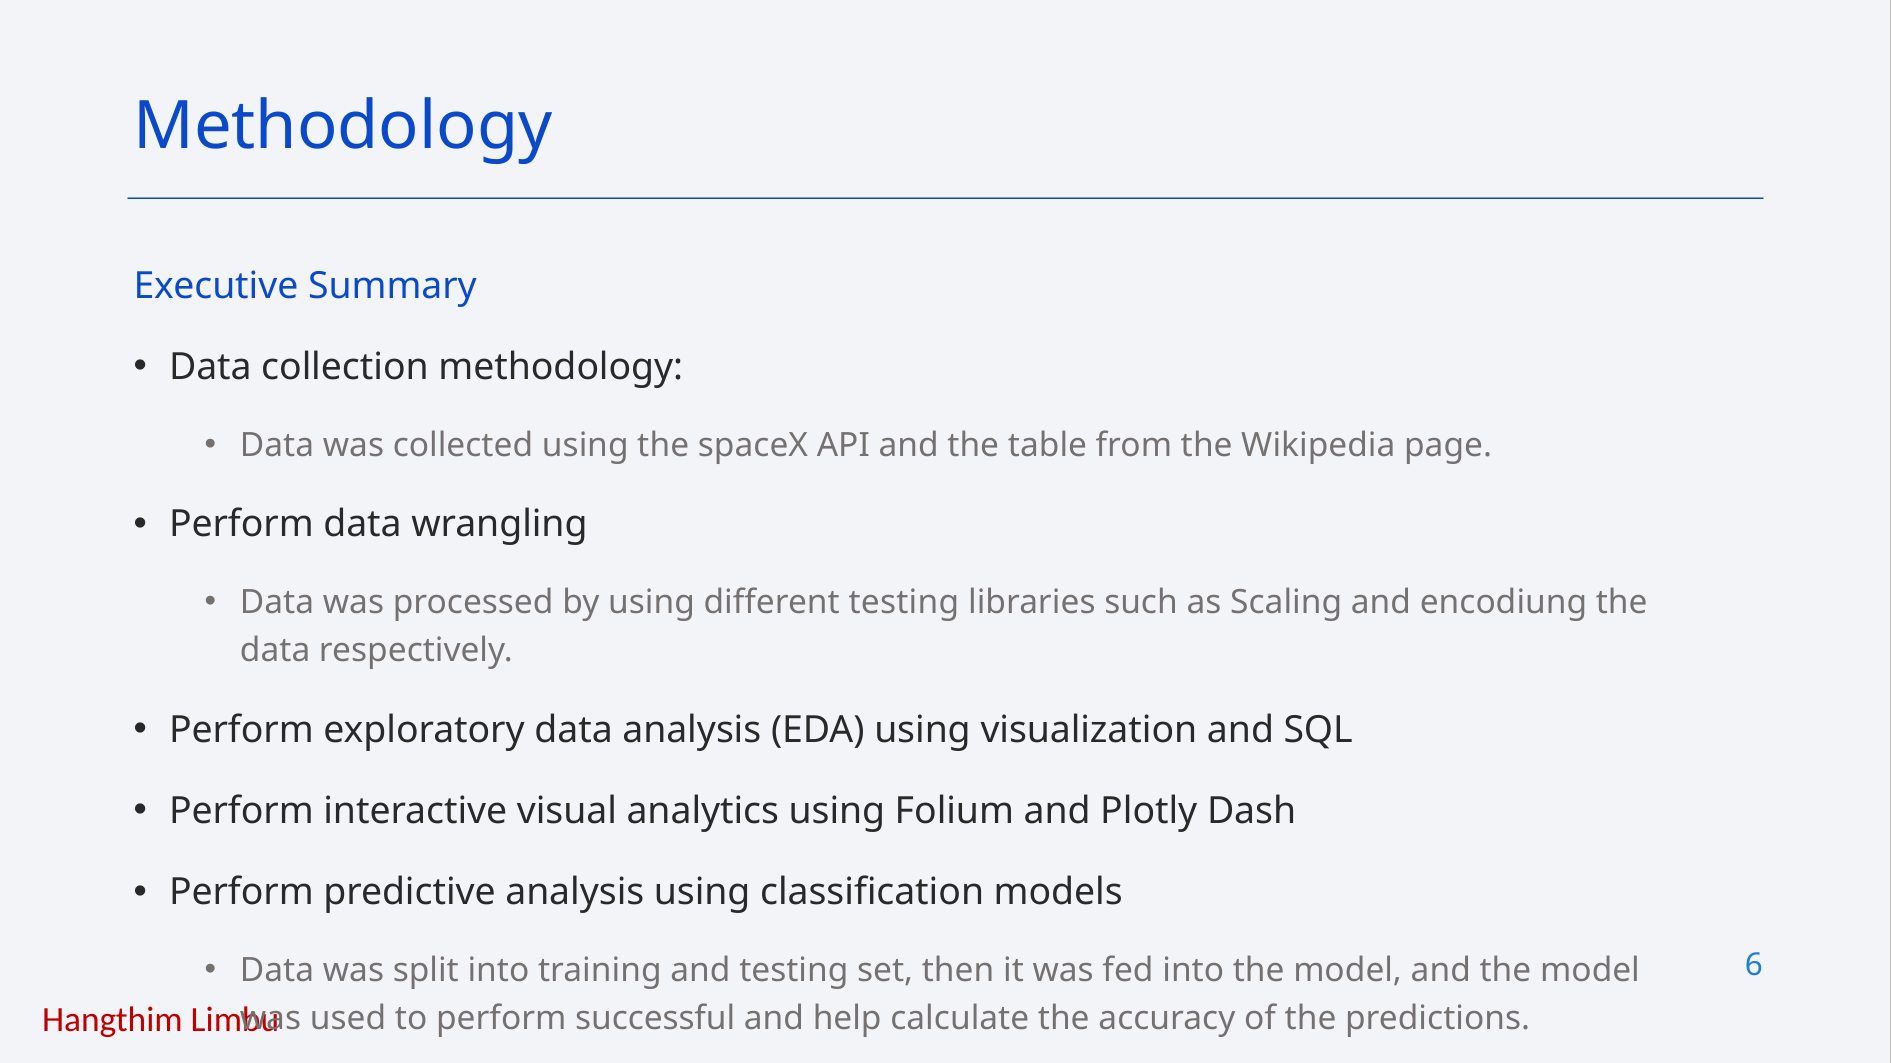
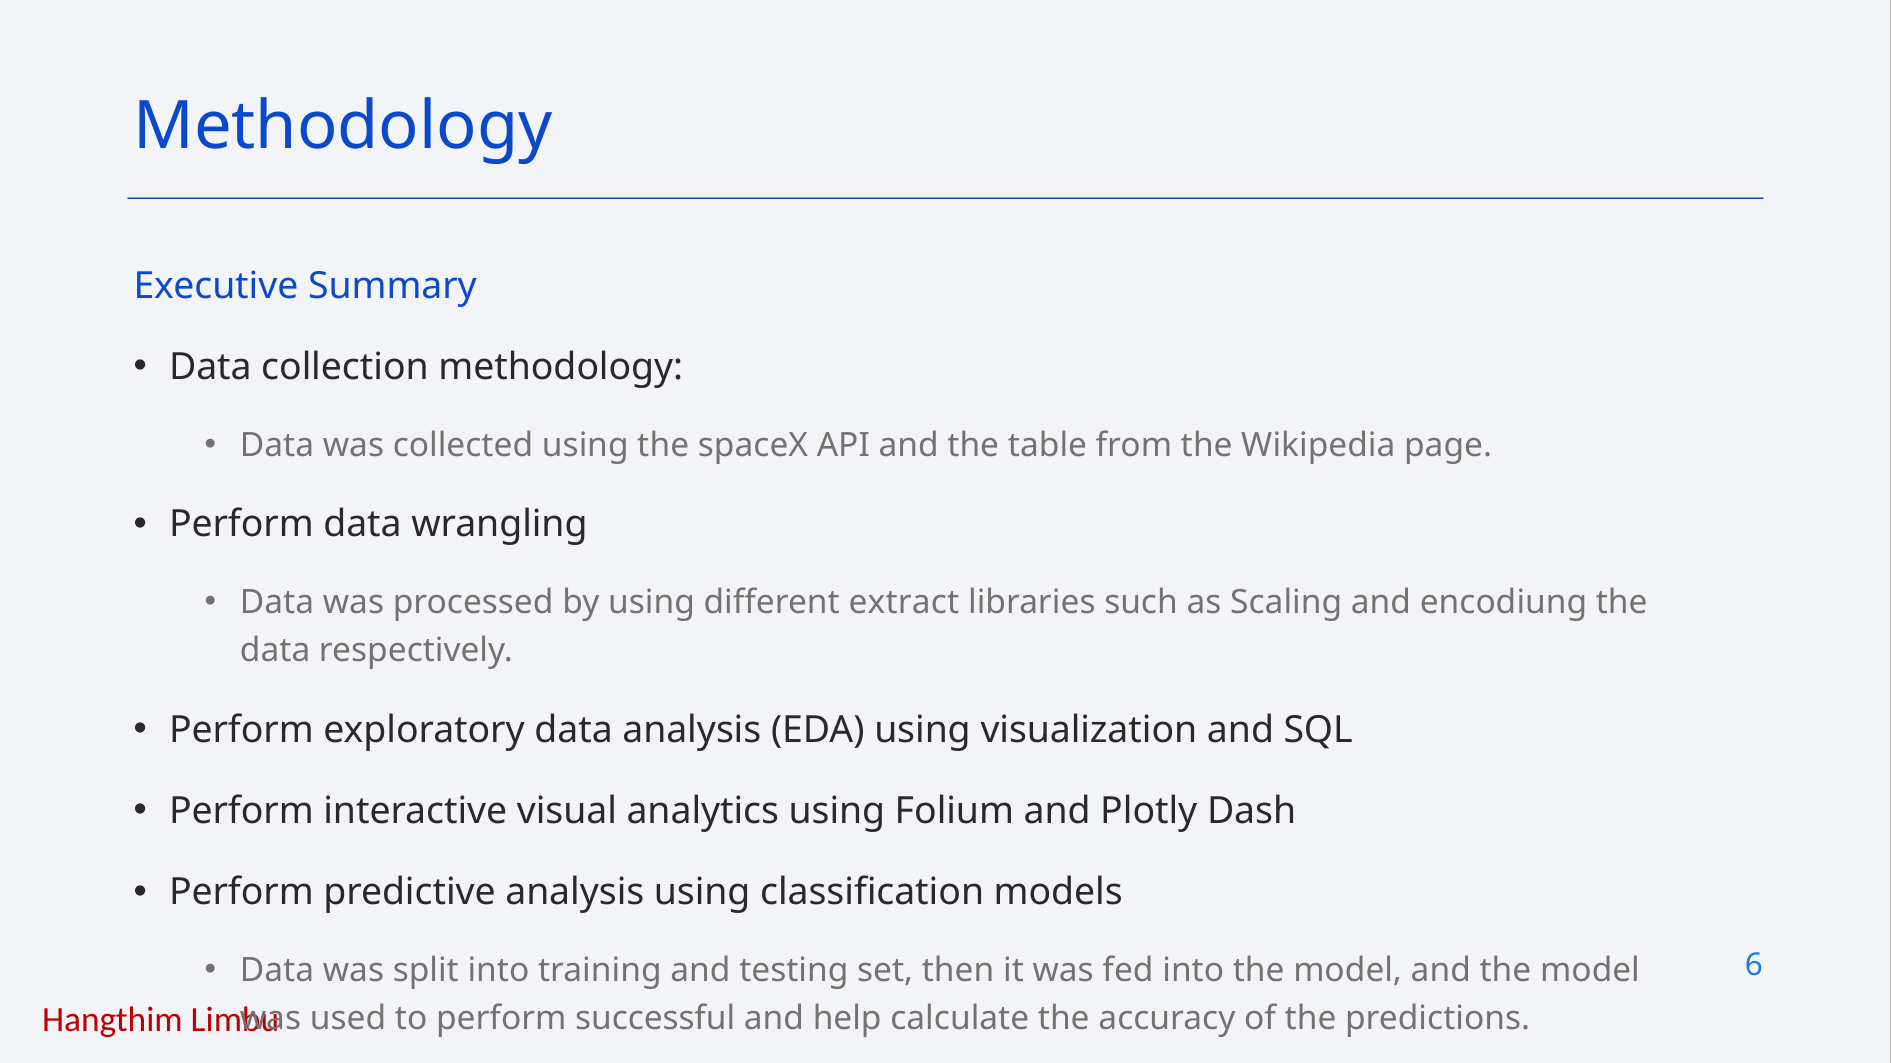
different testing: testing -> extract (904, 603)
